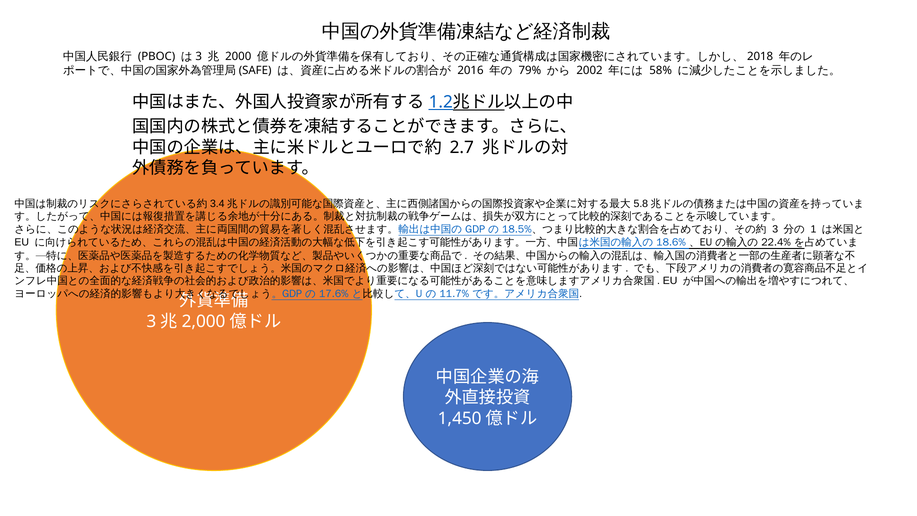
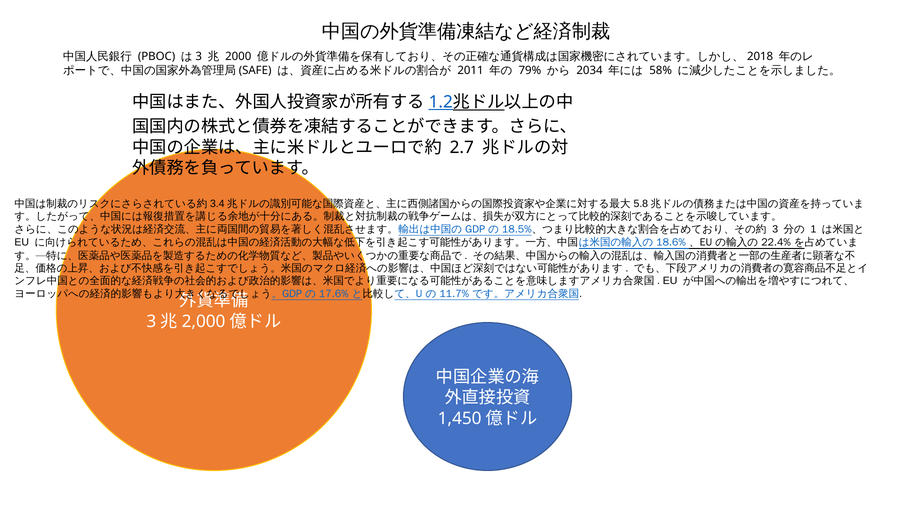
2016: 2016 -> 2011 (471, 70)
2002: 2002 -> 2034 (590, 70)
